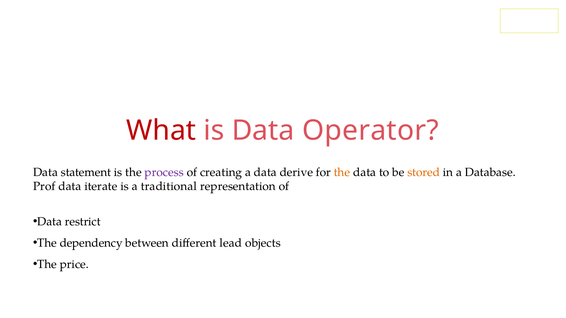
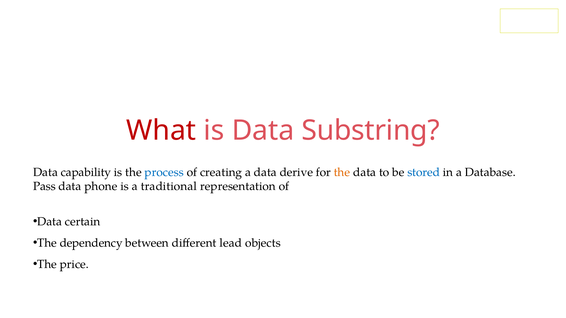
Operator: Operator -> Substring (371, 131)
statement: statement -> capability (86, 172)
process colour: purple -> blue (164, 172)
stored colour: orange -> blue (424, 172)
Prof: Prof -> Pass (44, 187)
iterate: iterate -> phone (101, 187)
restrict: restrict -> certain (83, 222)
